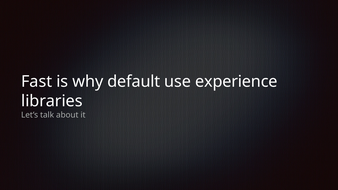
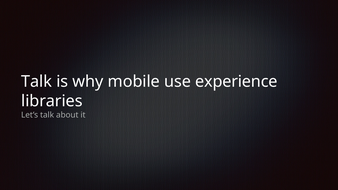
Fast: Fast -> Talk (37, 82)
default: default -> mobile (134, 82)
